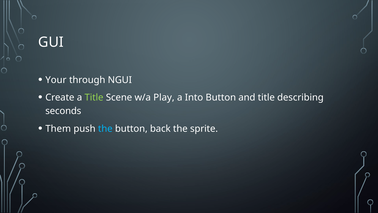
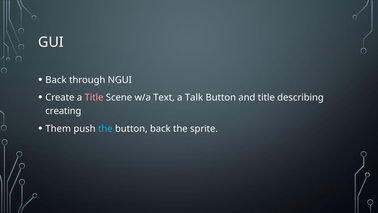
Your: Your -> Back (56, 80)
Title colour: light green -> pink (94, 97)
Play: Play -> Text (164, 97)
Into: Into -> Talk (194, 97)
seconds: seconds -> creating (63, 111)
